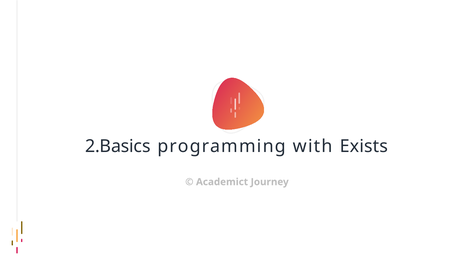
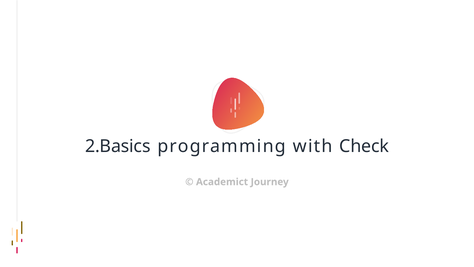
Exists: Exists -> Check (364, 146)
